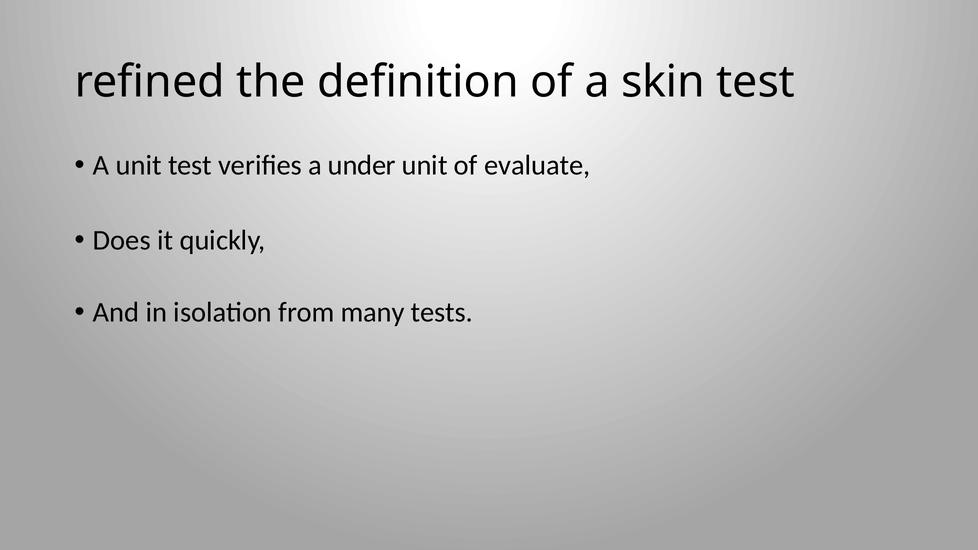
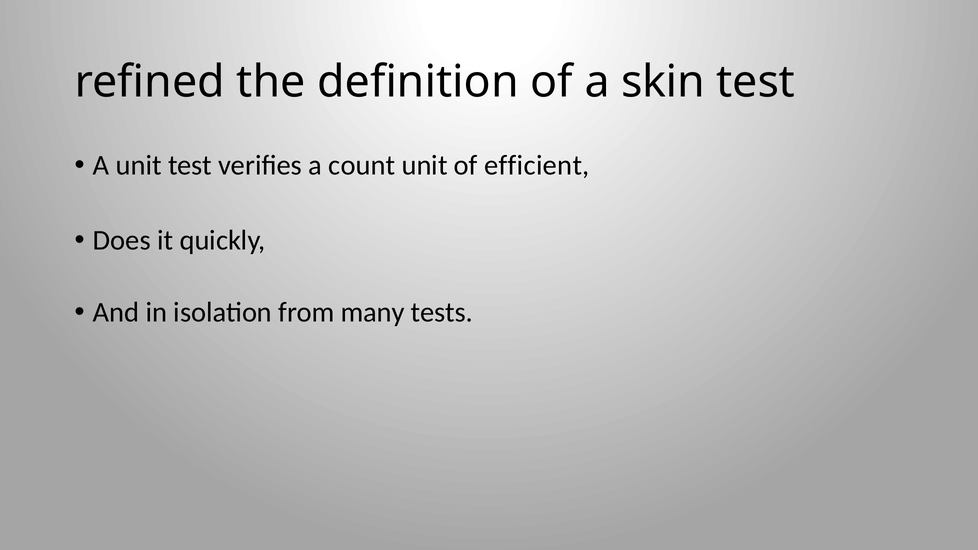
under: under -> count (362, 165)
evaluate: evaluate -> efficient (537, 165)
